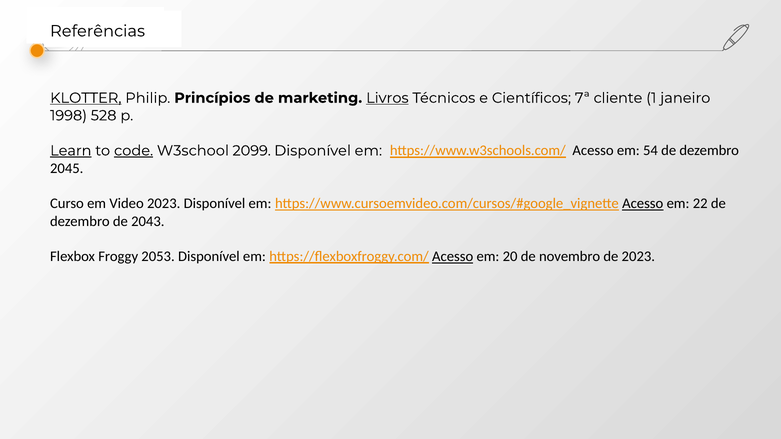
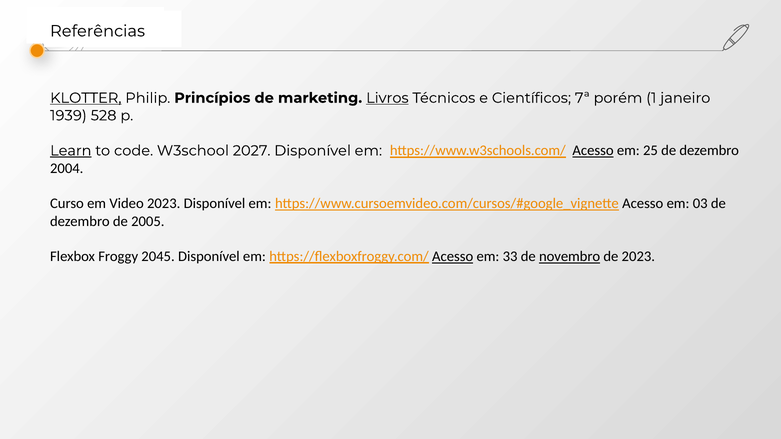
cliente: cliente -> porém (618, 98)
1998: 1998 -> 1939 (68, 116)
code underline: present -> none (134, 151)
2099: 2099 -> 2027 (252, 151)
Acesso underline: none -> present (593, 151)
54: 54 -> 25 (650, 151)
2045: 2045 -> 2004 (67, 169)
Acesso underline: present -> none (643, 204)
22: 22 -> 03 (700, 204)
2043: 2043 -> 2005 (148, 222)
2053: 2053 -> 2045 (158, 257)
20: 20 -> 33 (510, 257)
novembro underline: none -> present (570, 257)
